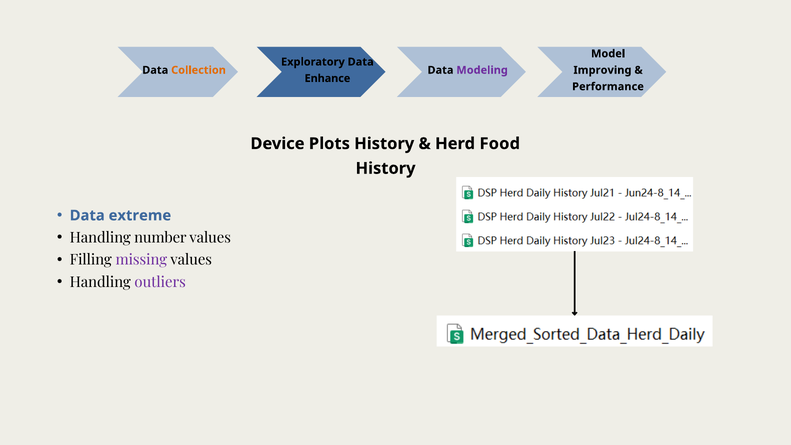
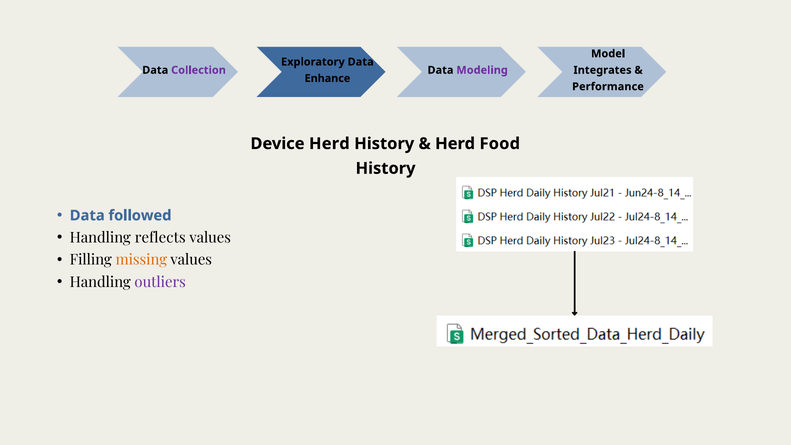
Collection colour: orange -> purple (198, 70)
Improving: Improving -> Integrates (602, 70)
Device Plots: Plots -> Herd (329, 144)
extreme: extreme -> followed (140, 215)
number: number -> reflects (160, 238)
missing colour: purple -> orange (141, 260)
